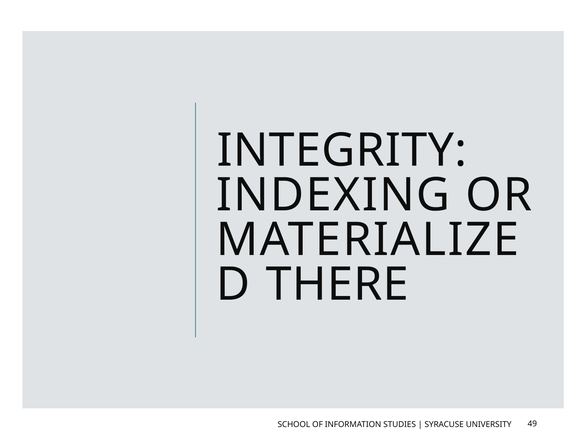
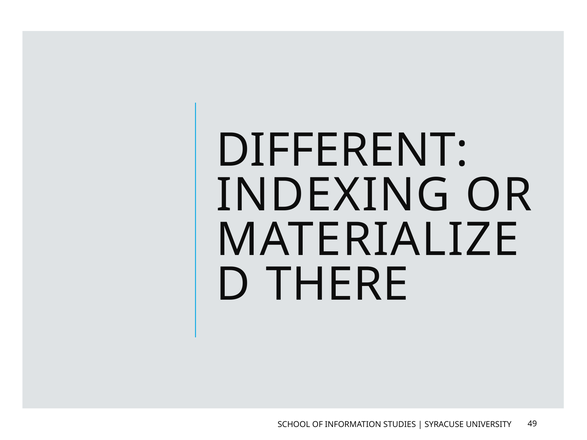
INTEGRITY: INTEGRITY -> DIFFERENT (342, 151)
